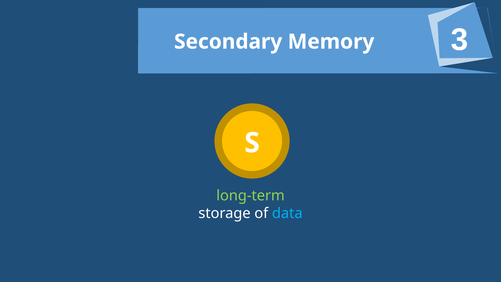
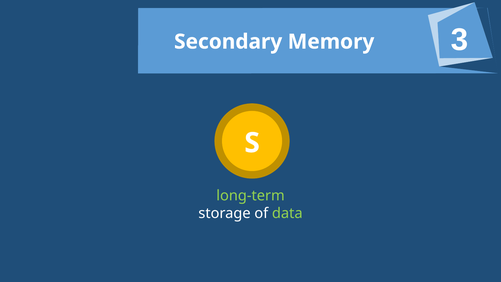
data colour: light blue -> light green (287, 213)
